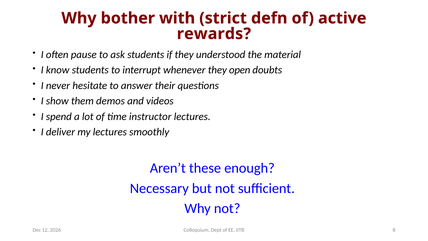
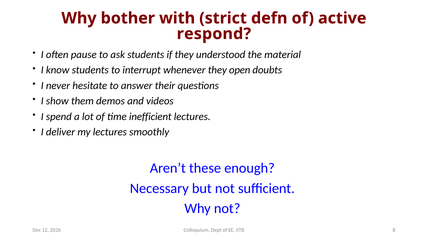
rewards: rewards -> respond (214, 34)
instructor: instructor -> inefficient (150, 116)
